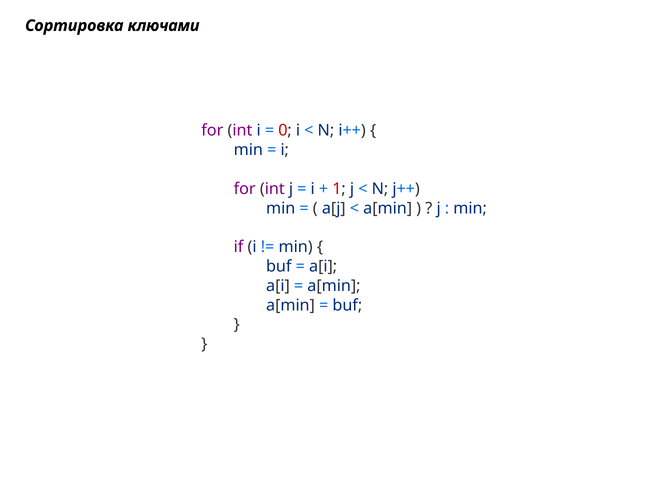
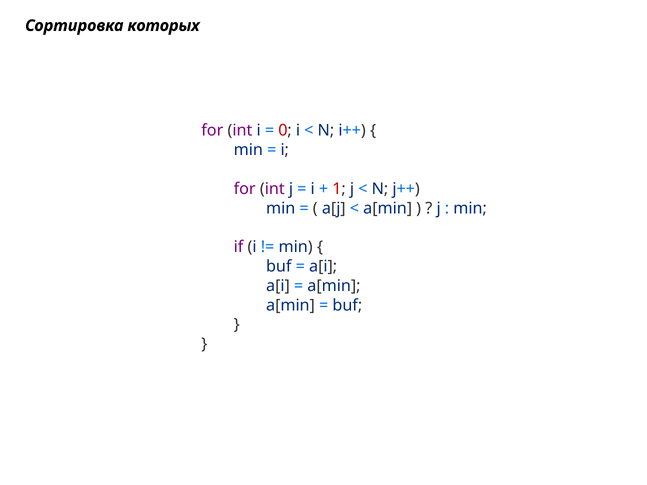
ключами: ключами -> которых (164, 26)
